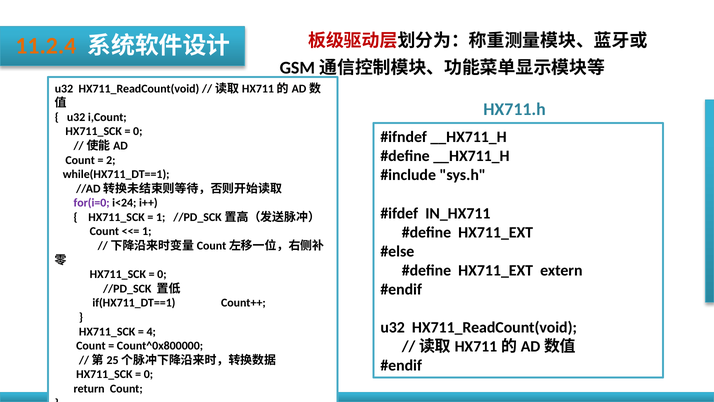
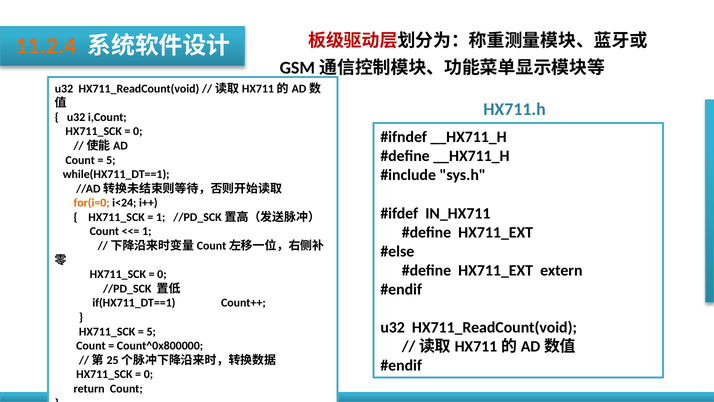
2: 2 -> 5 (111, 160)
for(i=0 colour: purple -> orange (92, 203)
4: 4 -> 5 (151, 331)
